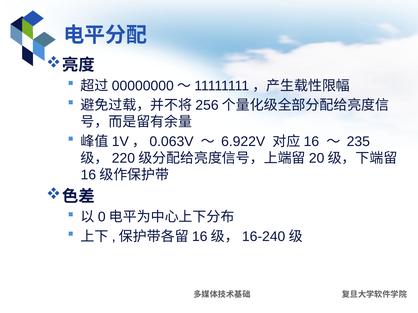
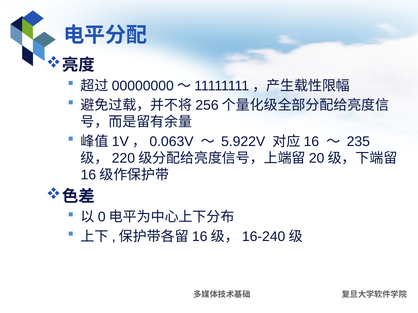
6.922V: 6.922V -> 5.922V (243, 142)
